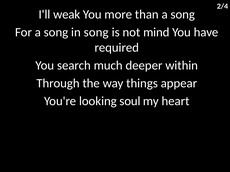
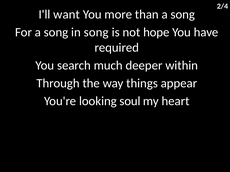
weak: weak -> want (67, 14)
mind: mind -> hope (156, 32)
